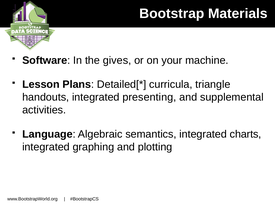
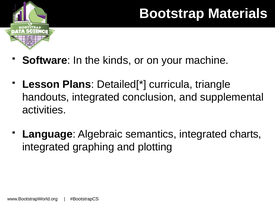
gives: gives -> kinds (117, 60)
presenting: presenting -> conclusion (149, 97)
